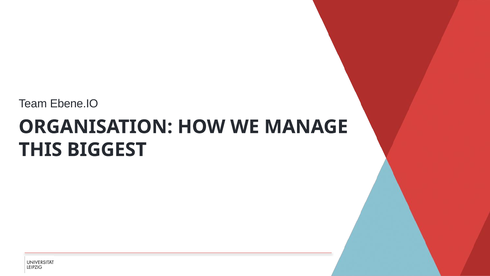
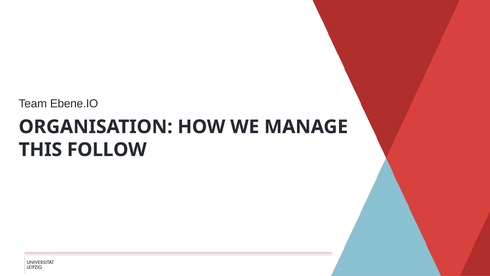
BIGGEST: BIGGEST -> FOLLOW (107, 150)
